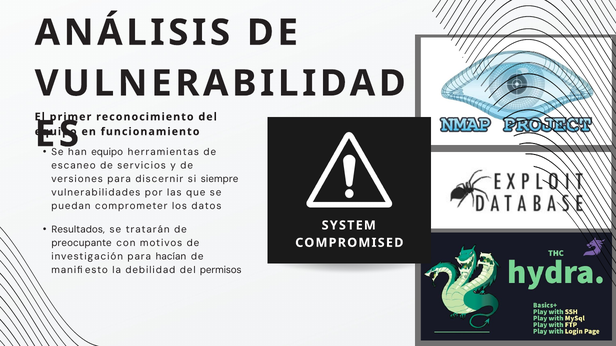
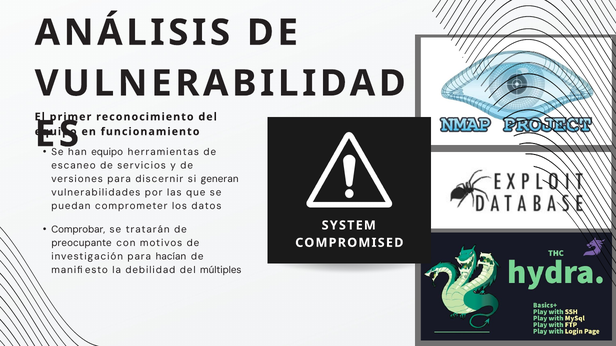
siempre: siempre -> generan (220, 179)
Resultados: Resultados -> Comprobar (78, 230)
permisos: permisos -> múltiples (221, 270)
